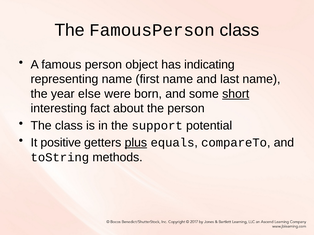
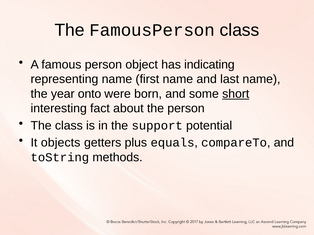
else: else -> onto (90, 94)
positive: positive -> objects (61, 143)
plus underline: present -> none (136, 143)
